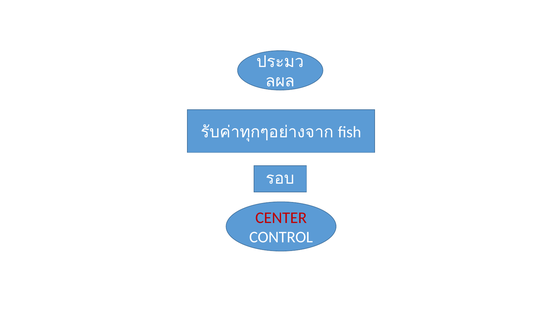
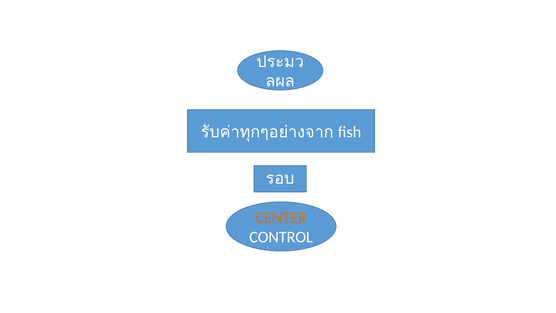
CENTER colour: red -> orange (281, 218)
